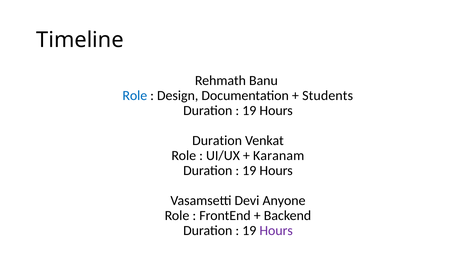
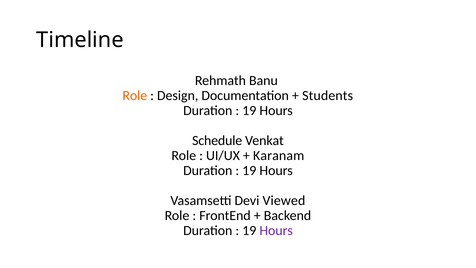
Role colour: blue -> orange (135, 95)
Duration: Duration -> Schedule (217, 140)
Anyone: Anyone -> Viewed (284, 200)
